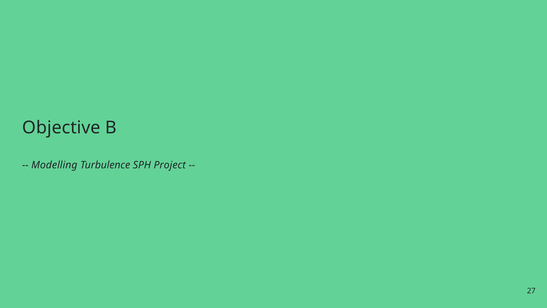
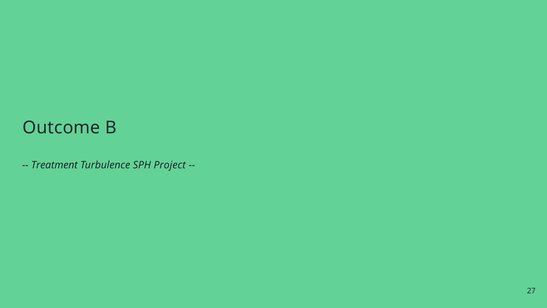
Objective: Objective -> Outcome (61, 128)
Modelling: Modelling -> Treatment (54, 165)
